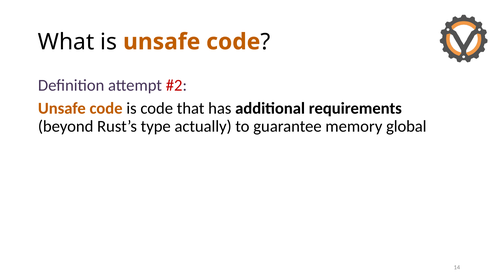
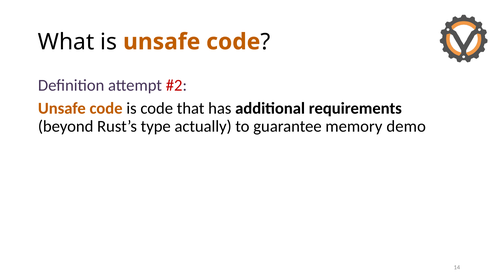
global: global -> demo (406, 126)
